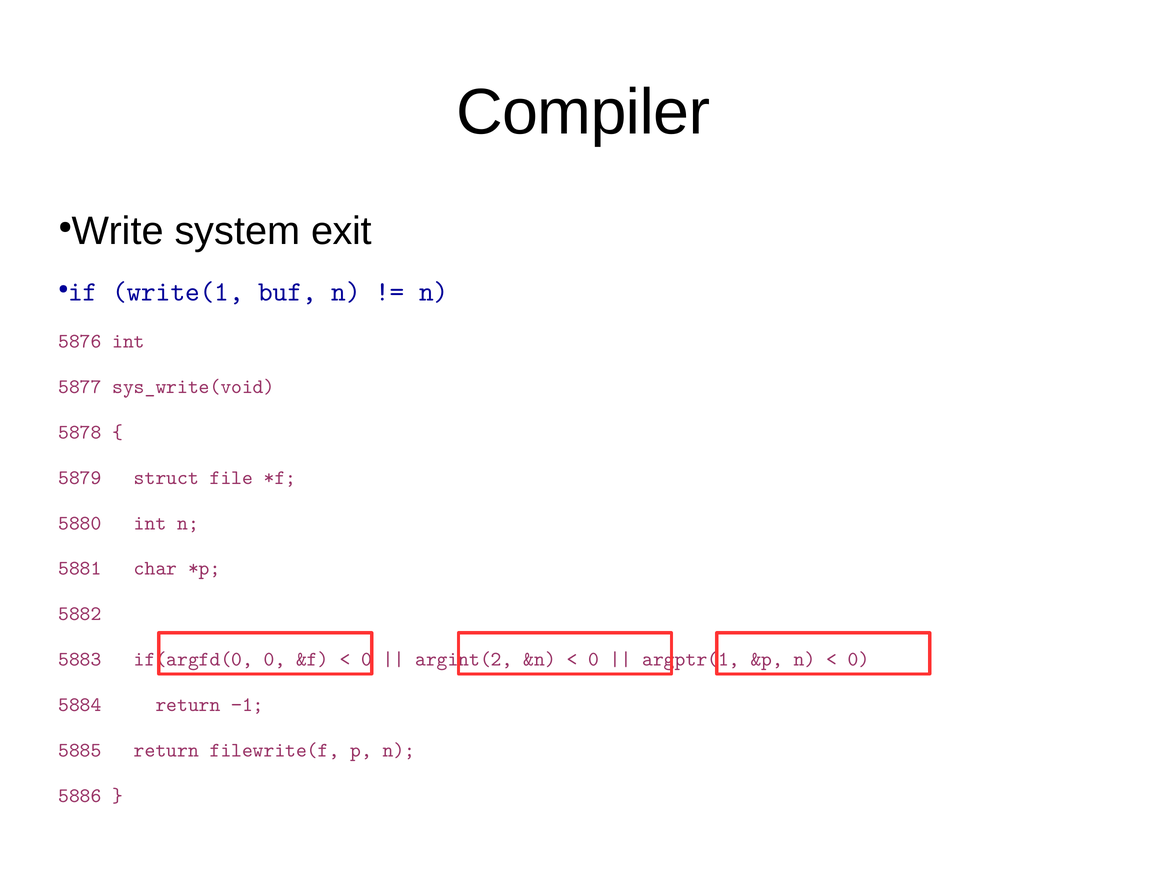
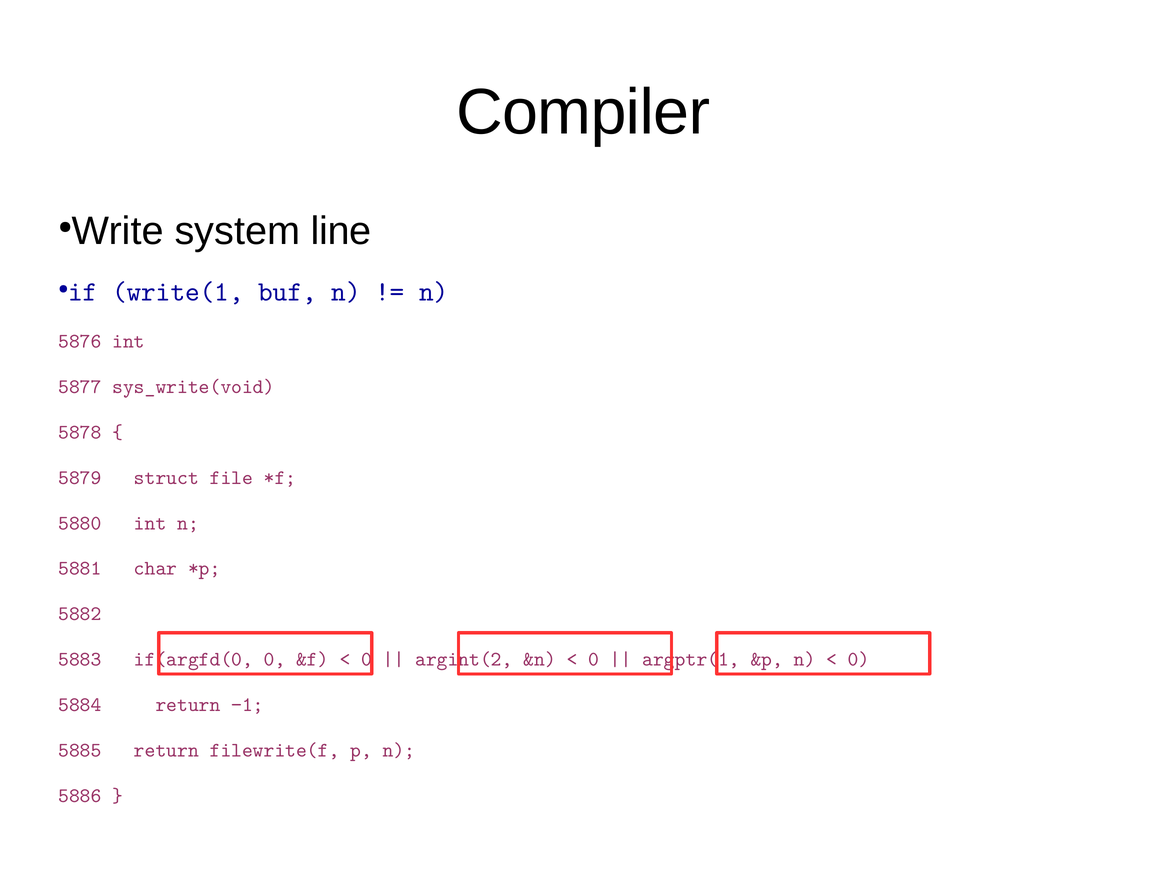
exit: exit -> line (341, 231)
